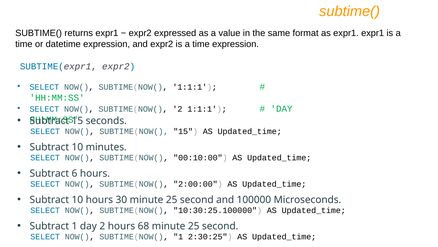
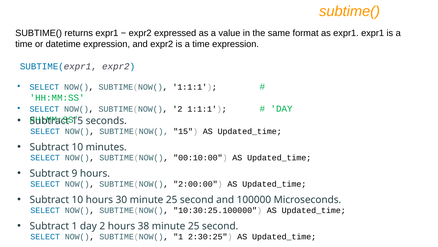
6: 6 -> 9 (75, 173)
68: 68 -> 38 (143, 225)
